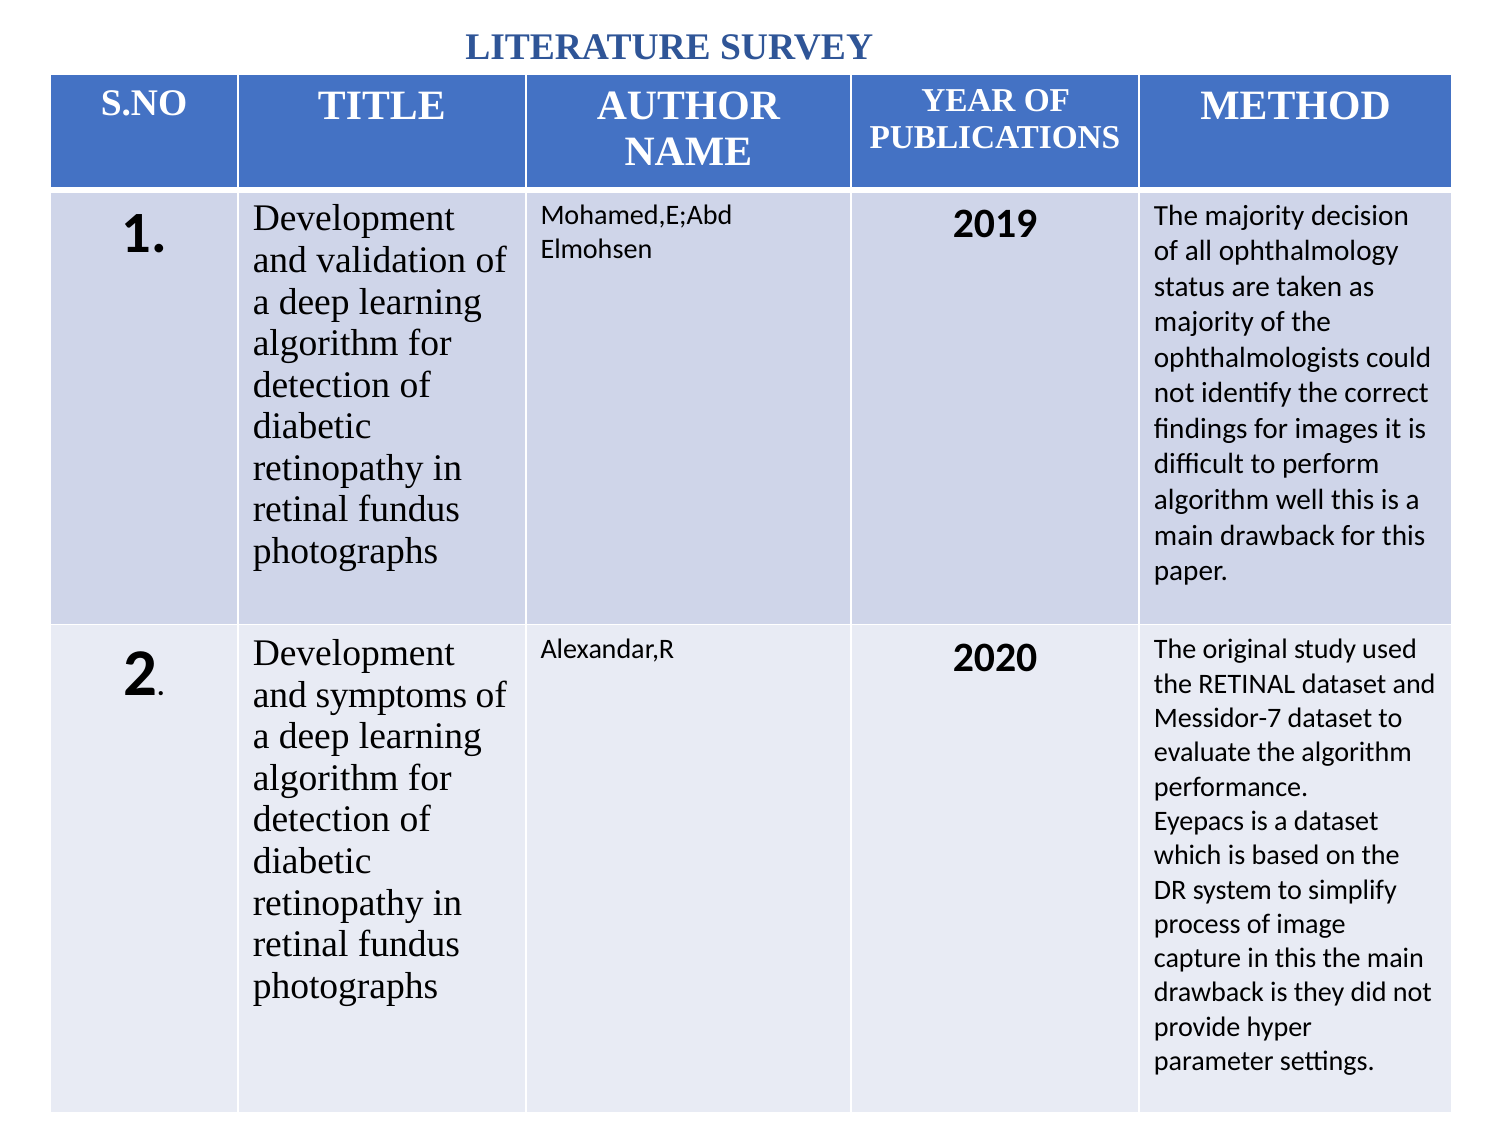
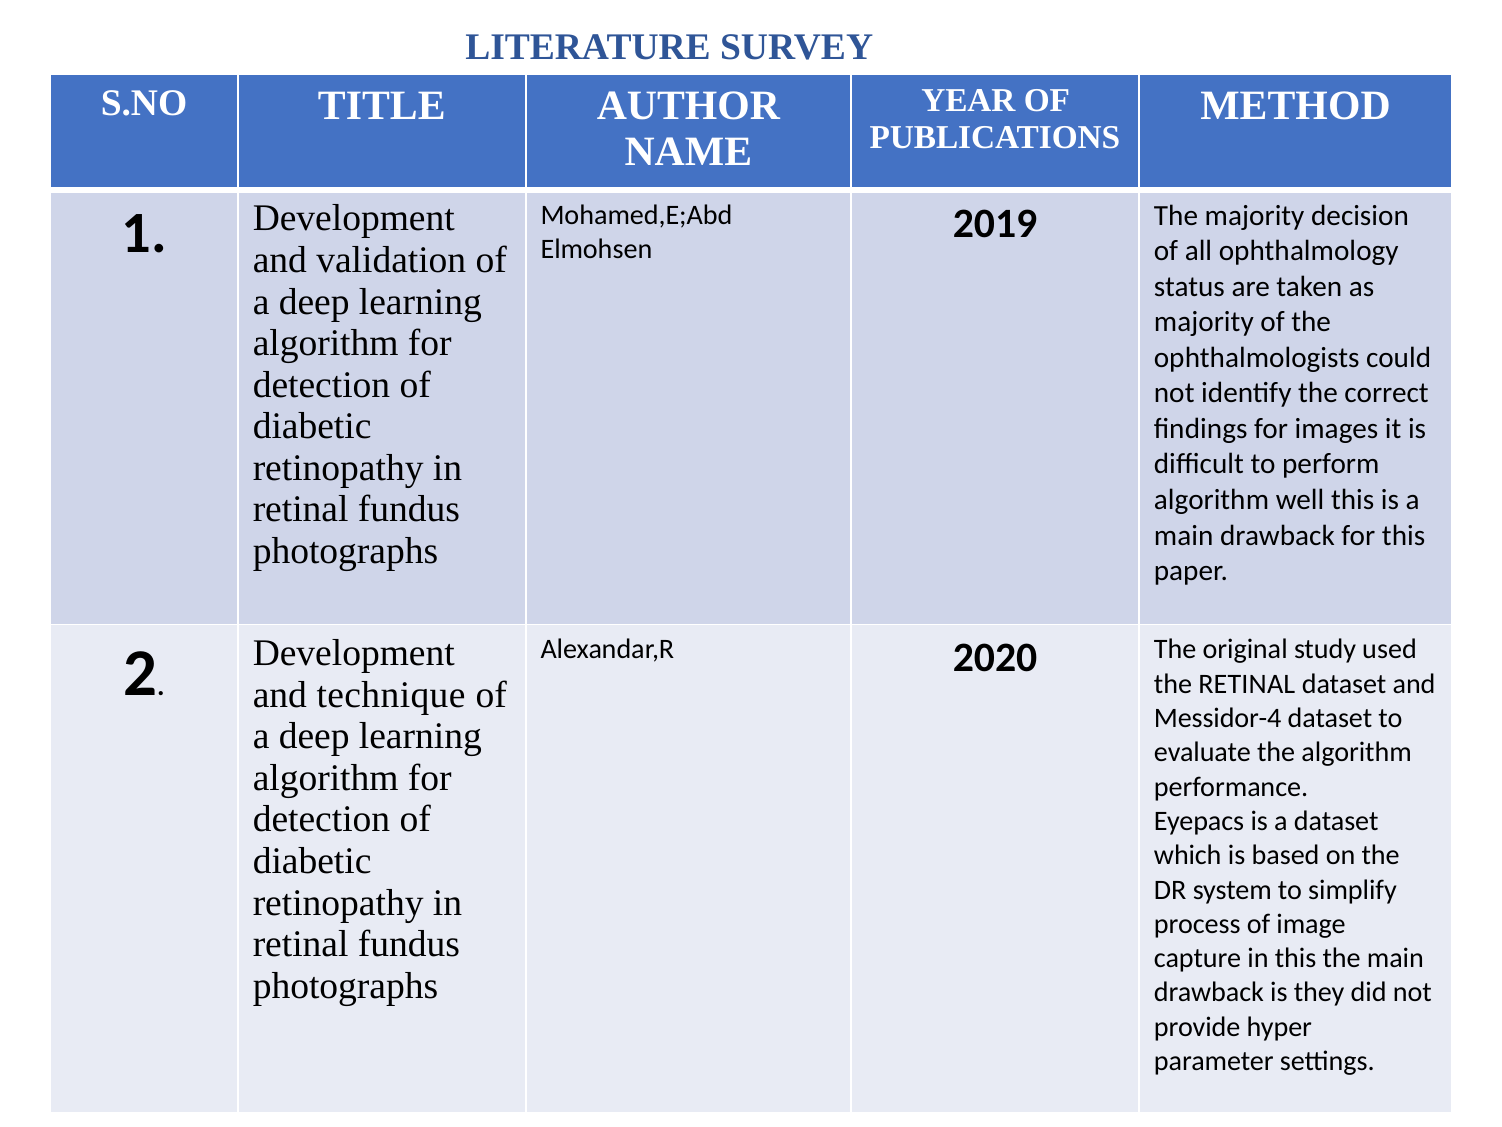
symptoms: symptoms -> technique (391, 694)
Messidor-7: Messidor-7 -> Messidor-4 (1218, 718)
